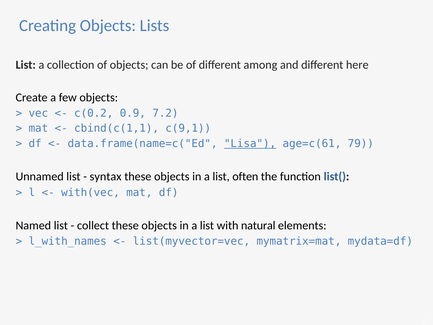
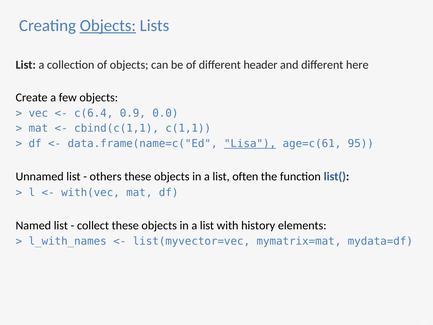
Objects underline: none -> present (108, 25)
among: among -> header (261, 65)
c(0.2: c(0.2 -> c(6.4 (94, 113)
7.2: 7.2 -> 0.0 (165, 113)
c(9,1: c(9,1 -> c(1,1 (188, 128)
79: 79 -> 95 (361, 143)
syntax: syntax -> others (106, 177)
natural: natural -> history (258, 225)
